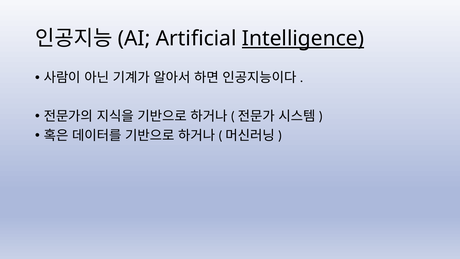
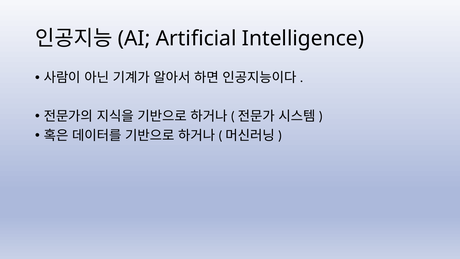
Intelligence underline: present -> none (303, 39)
